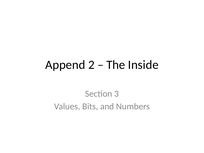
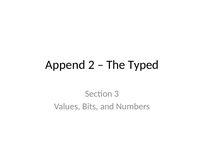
Inside: Inside -> Typed (143, 65)
